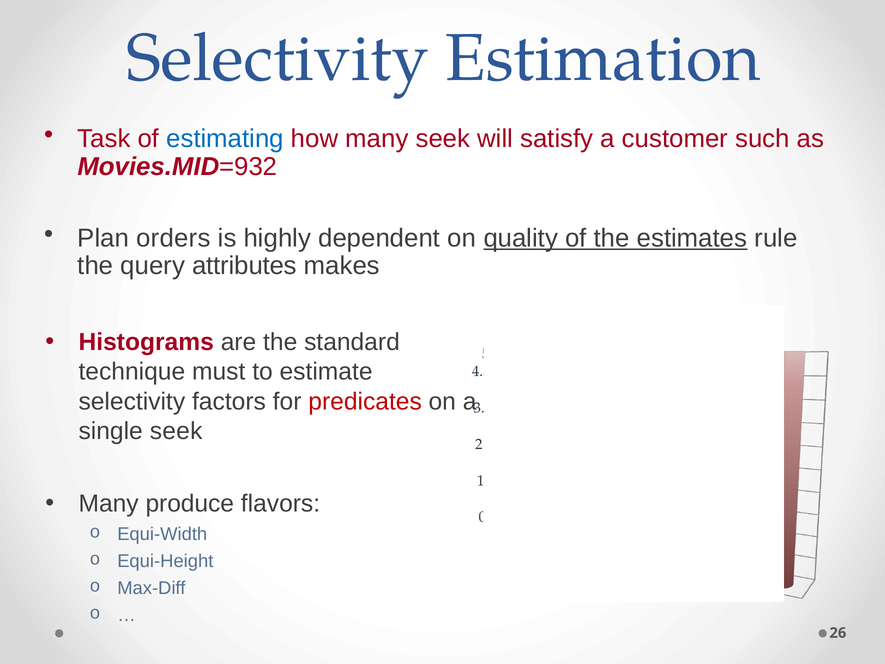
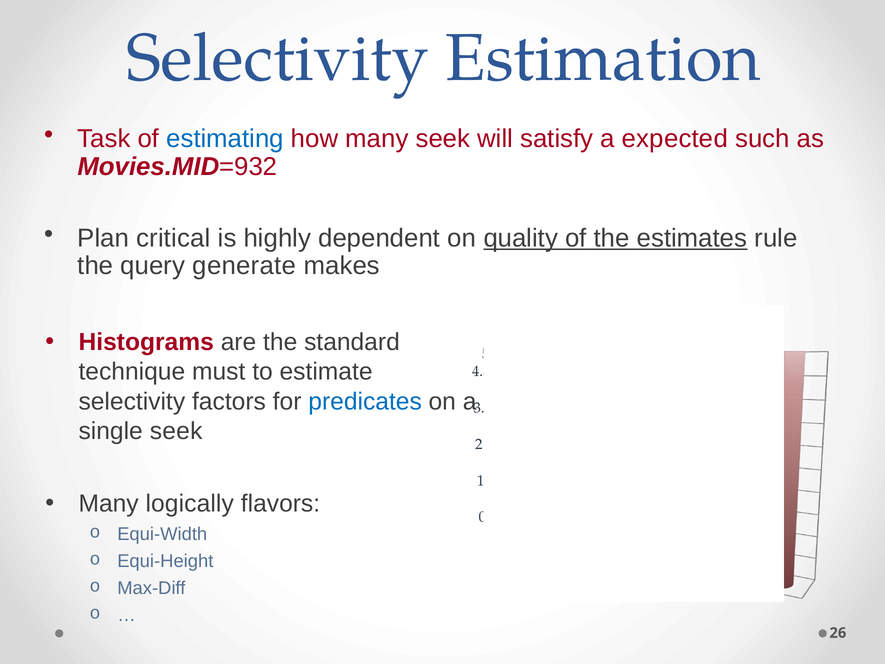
customer: customer -> expected (675, 139)
orders: orders -> critical (173, 238)
attributes: attributes -> generate (244, 266)
predicates colour: red -> blue (365, 401)
produce: produce -> logically (190, 504)
